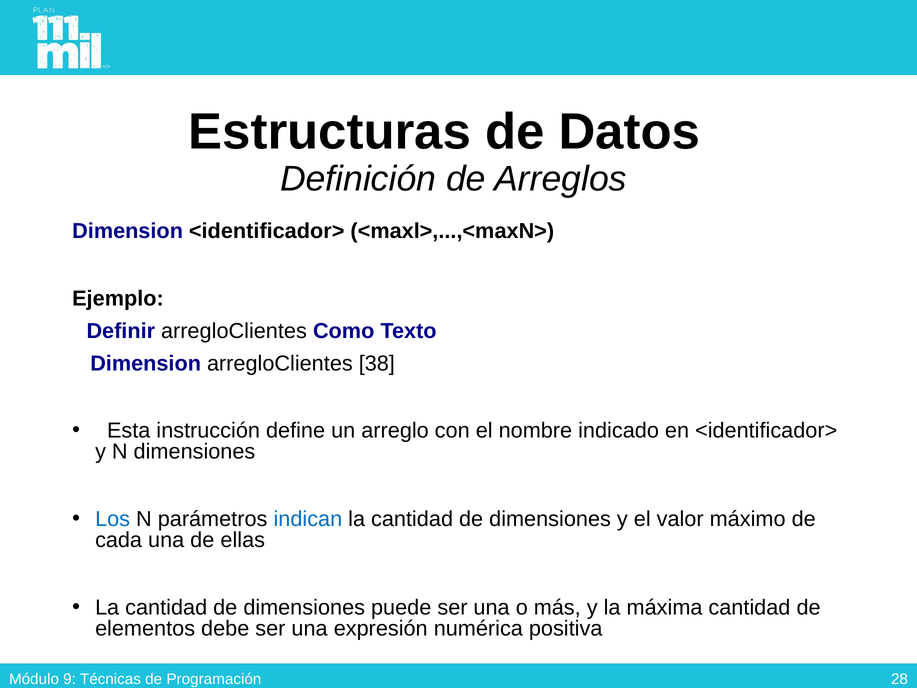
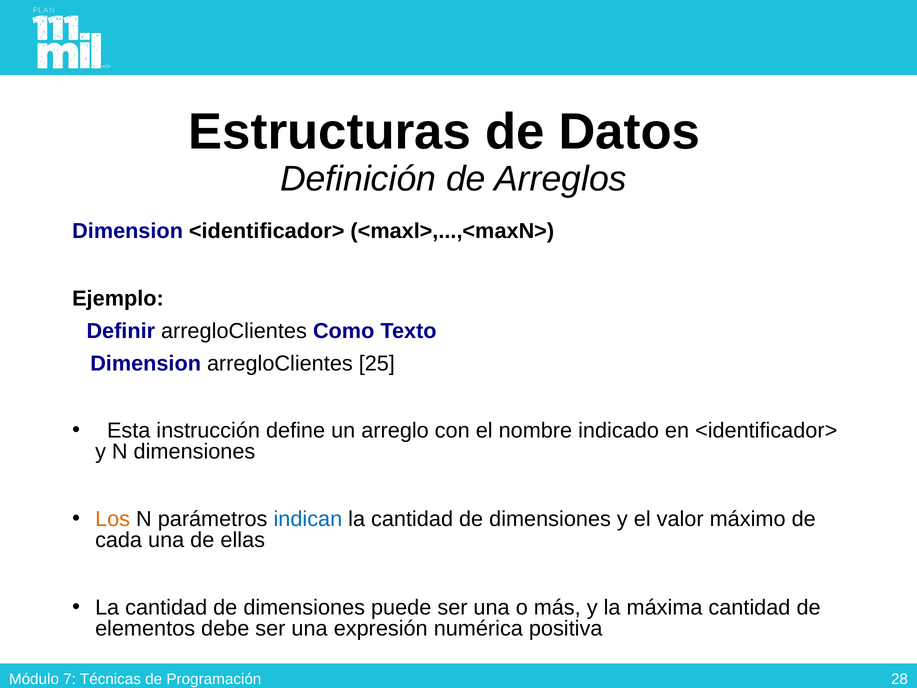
38: 38 -> 25 (377, 363)
Los colour: blue -> orange (113, 519)
9: 9 -> 7 (70, 679)
